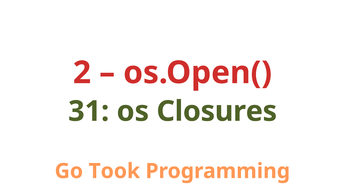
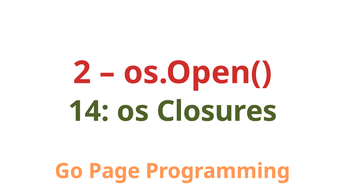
31: 31 -> 14 (89, 111)
Took: Took -> Page (114, 171)
